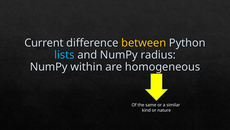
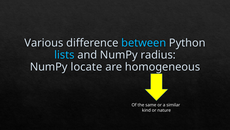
Current: Current -> Various (44, 43)
between colour: yellow -> light blue (144, 43)
within: within -> locate (86, 67)
